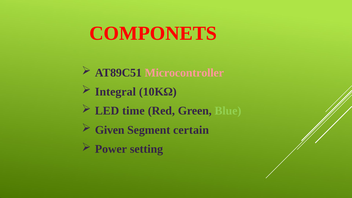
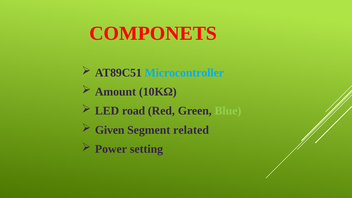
Microcontroller colour: pink -> light blue (184, 73)
Integral: Integral -> Amount (115, 92)
time: time -> road (134, 111)
certain: certain -> related (191, 130)
